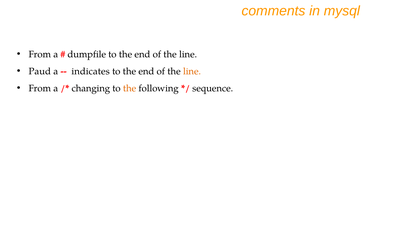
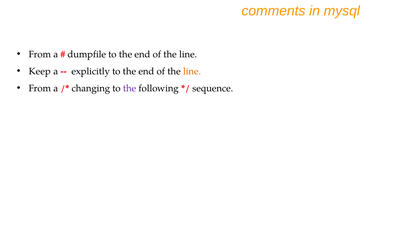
Paud: Paud -> Keep (40, 71)
indicates: indicates -> explicitly (91, 71)
the colour: orange -> purple (130, 89)
